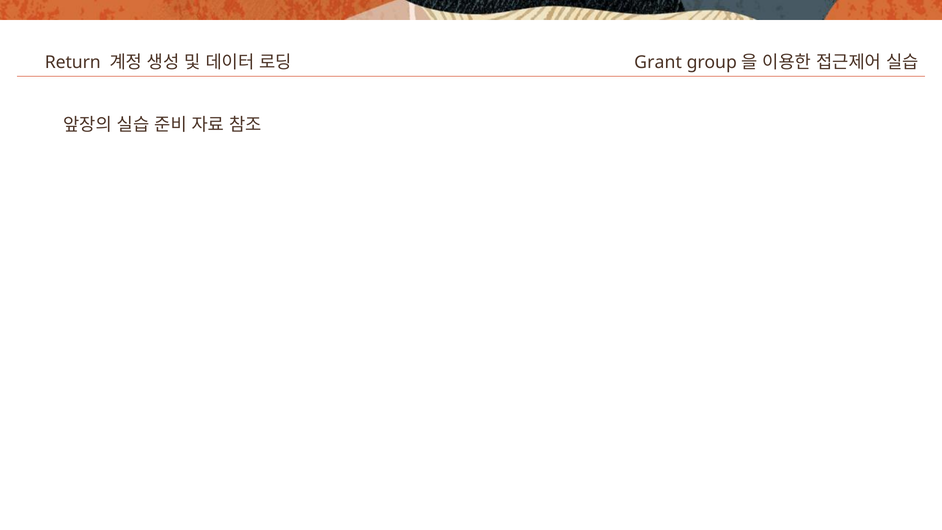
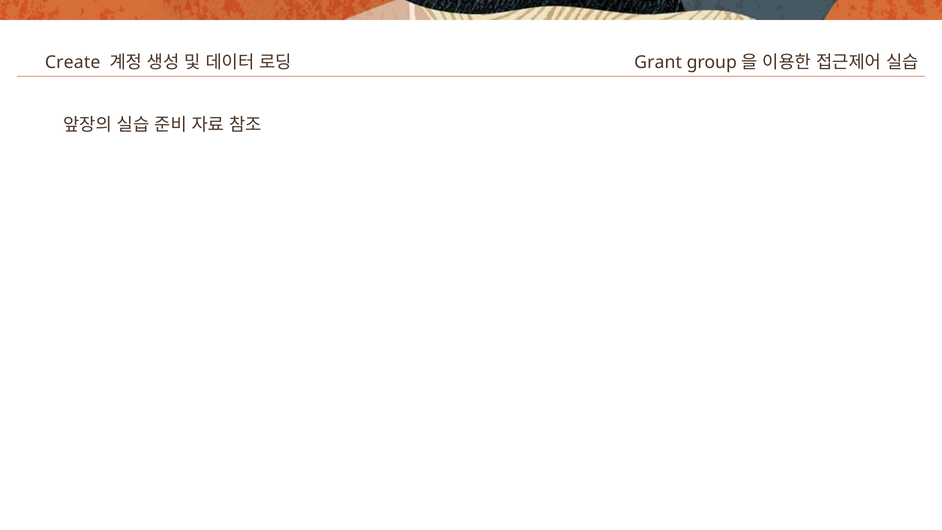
Return: Return -> Create (73, 62)
